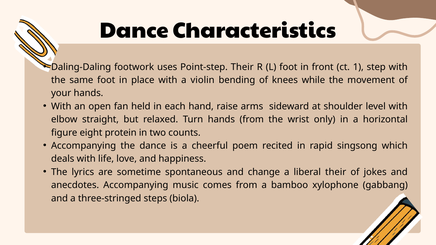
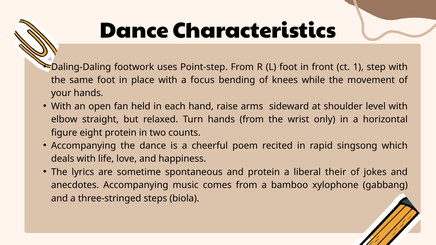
Point-step Their: Their -> From (242, 67)
violin: violin -> focus (203, 80)
and change: change -> protein (264, 172)
